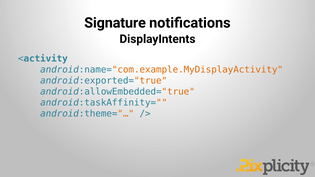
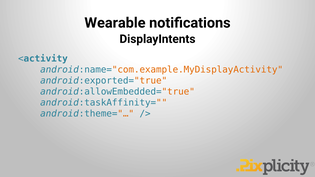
Signature: Signature -> Wearable (115, 23)
